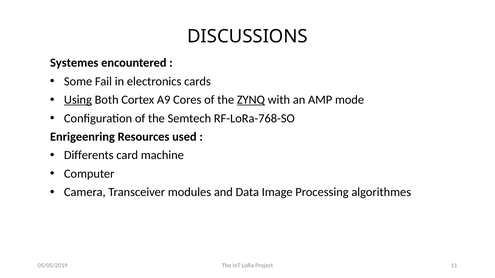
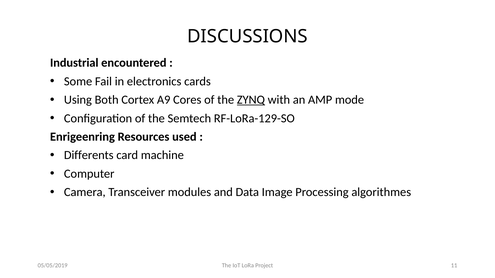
Systemes: Systemes -> Industrial (74, 63)
Using underline: present -> none (78, 100)
RF-LoRa-768-SO: RF-LoRa-768-SO -> RF-LoRa-129-SO (254, 118)
